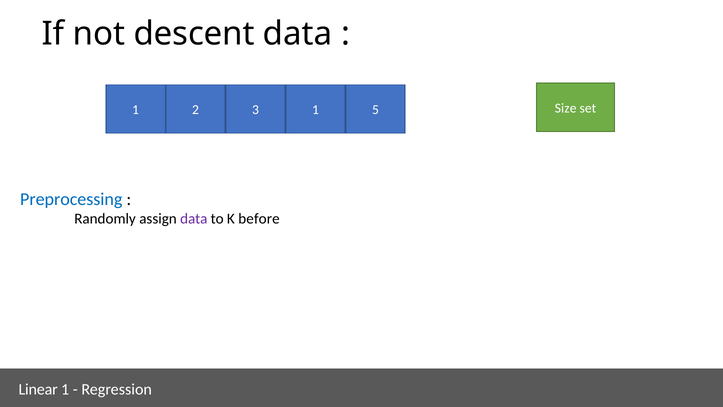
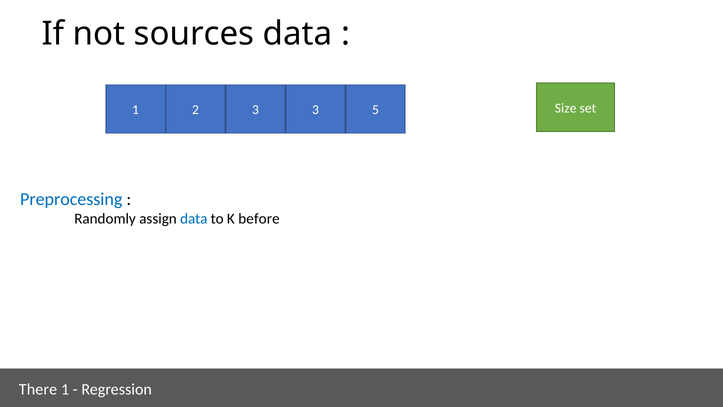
descent: descent -> sources (194, 34)
3 1: 1 -> 3 (315, 110)
data colour: purple -> blue (194, 219)
Linear: Linear -> There (38, 389)
